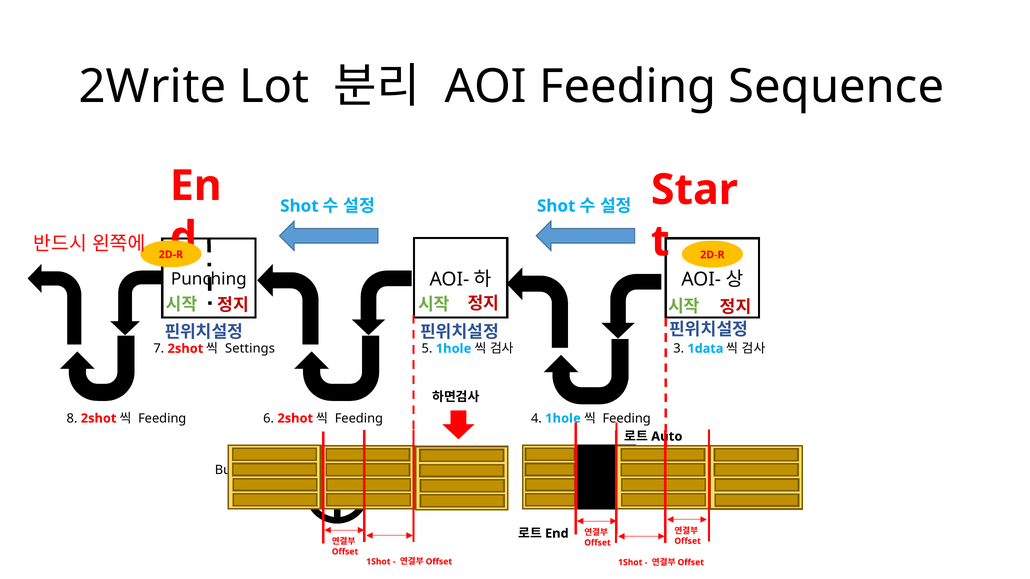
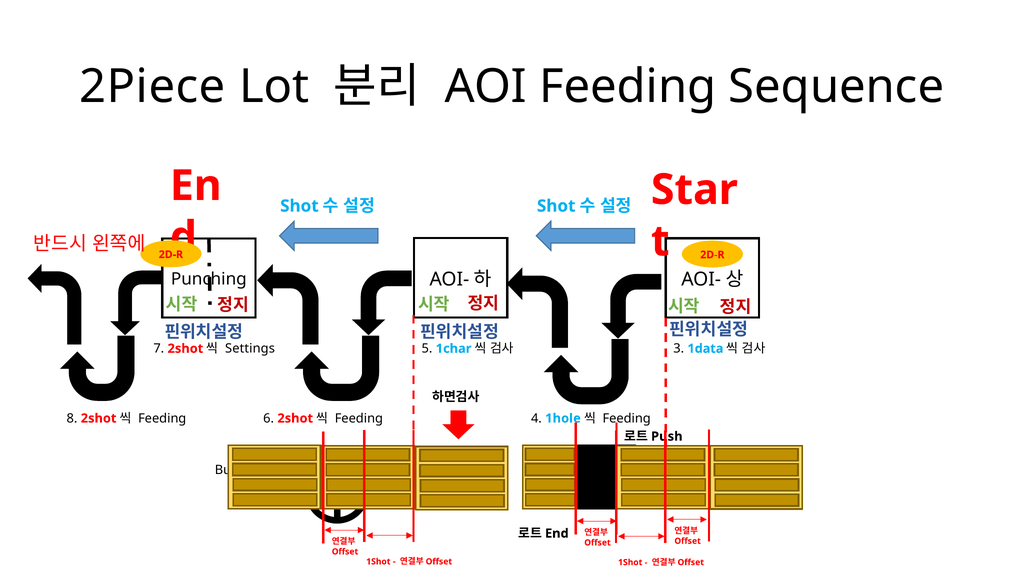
2Write: 2Write -> 2Piece (152, 87)
5 1hole: 1hole -> 1char (454, 349)
Auto: Auto -> Push (667, 437)
